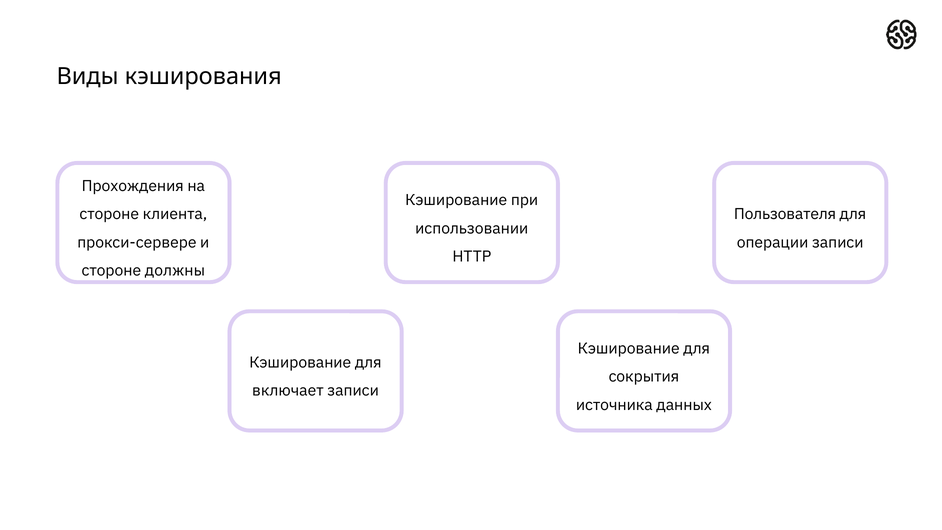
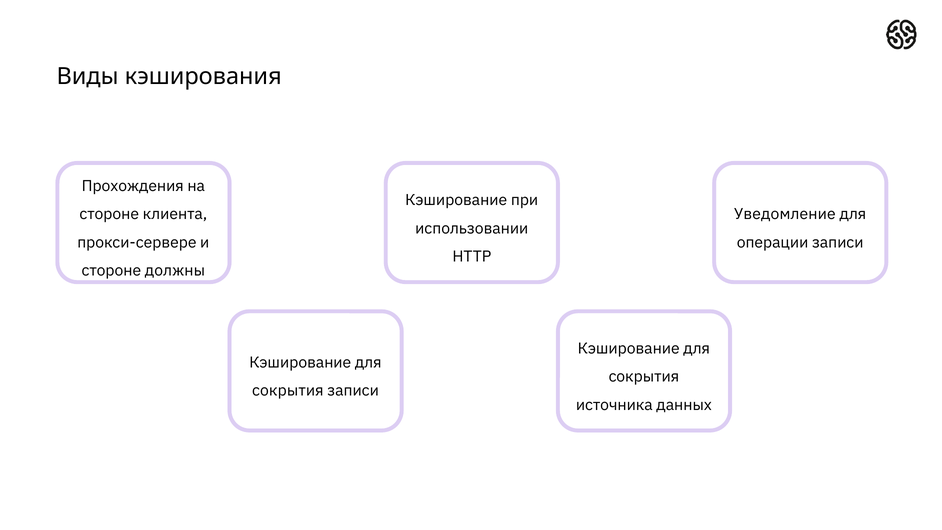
Пользователя: Пользователя -> Уведомление (785, 214)
включает: включает -> сокрытия (288, 391)
